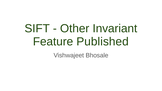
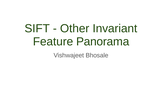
Published: Published -> Panorama (103, 42)
